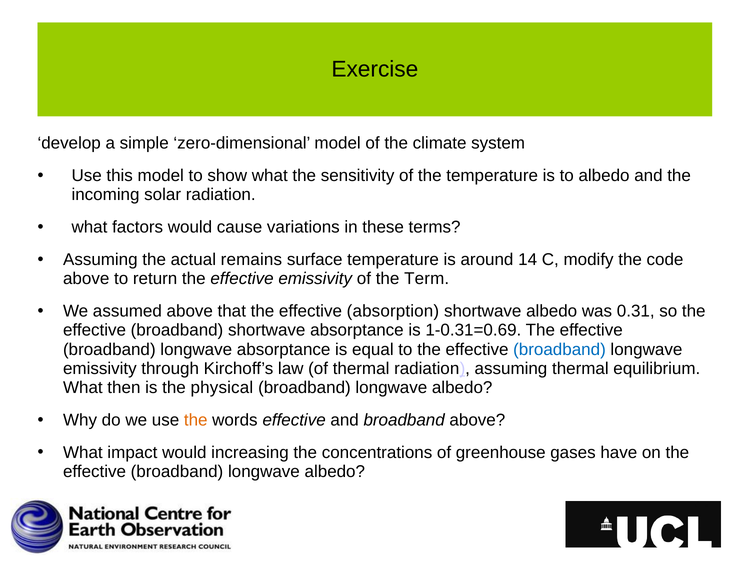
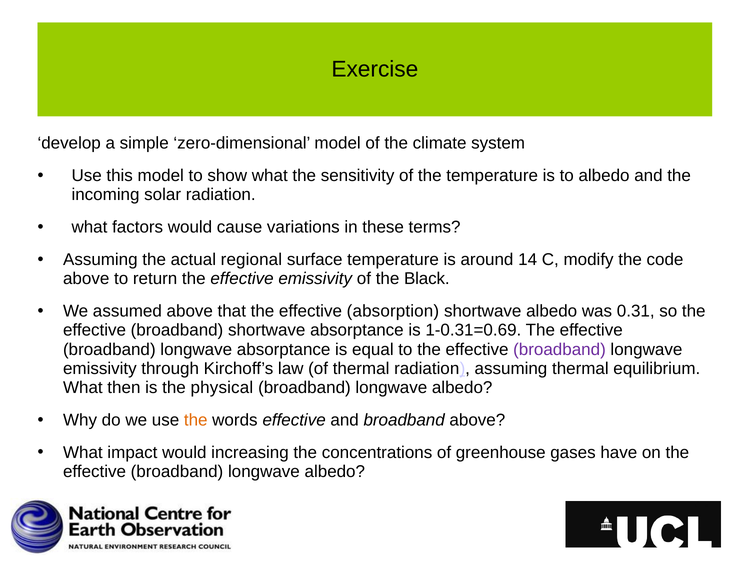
remains: remains -> regional (251, 260)
Term: Term -> Black (427, 279)
broadband colour: blue -> purple (559, 349)
